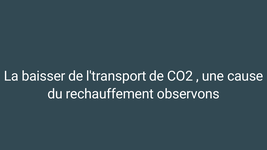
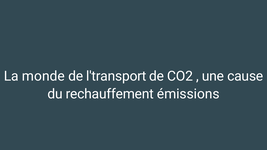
baisser: baisser -> monde (43, 76)
observons: observons -> émissions (188, 94)
